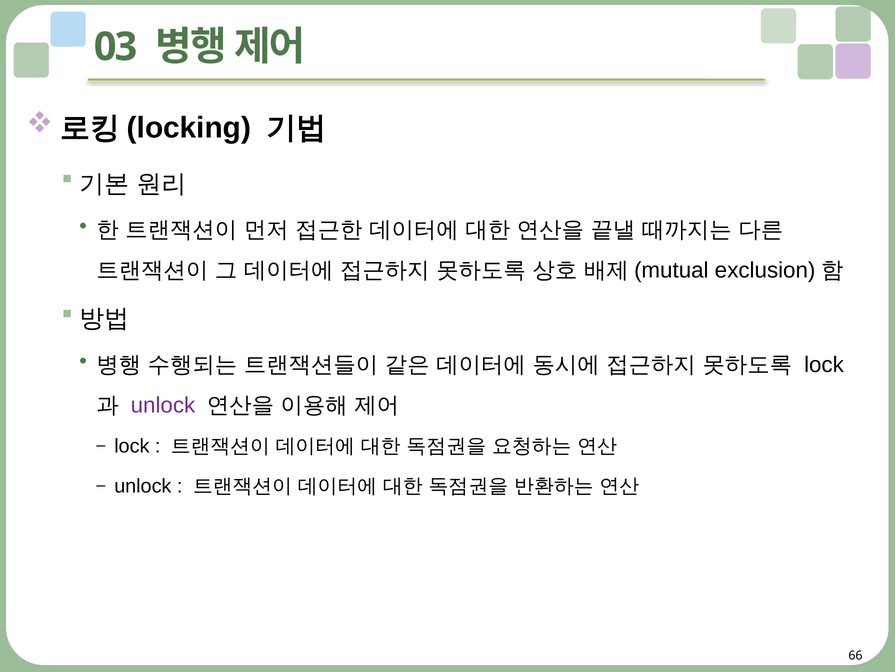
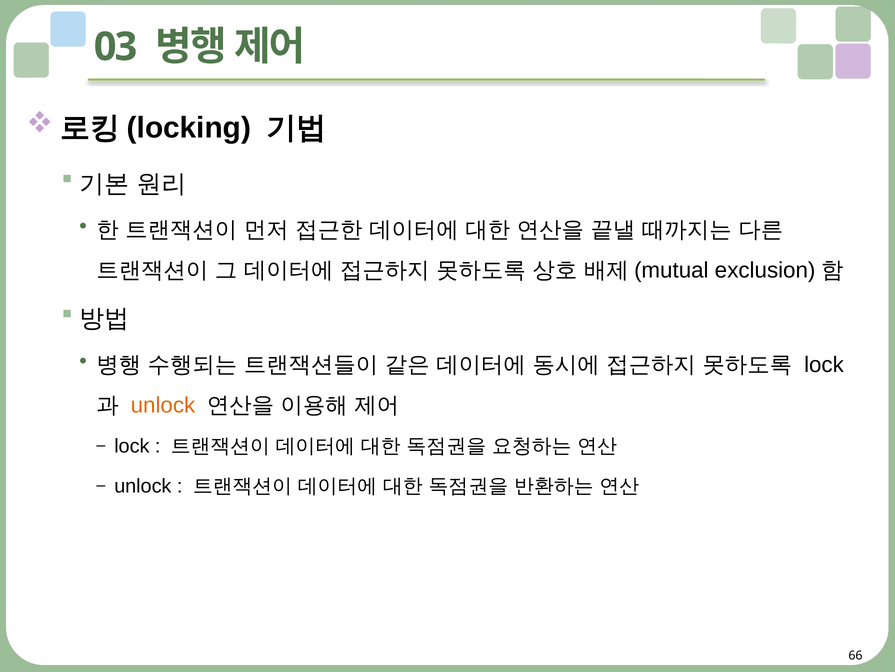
unlock colour: purple -> orange (163, 405)
